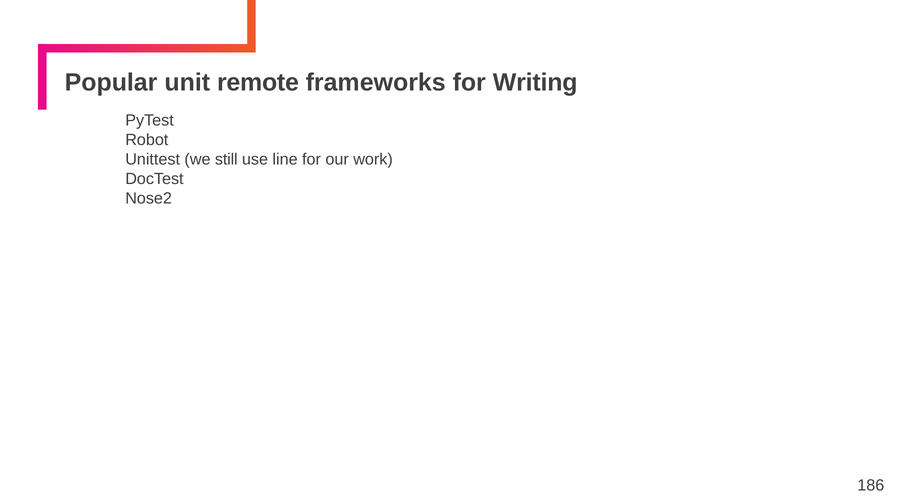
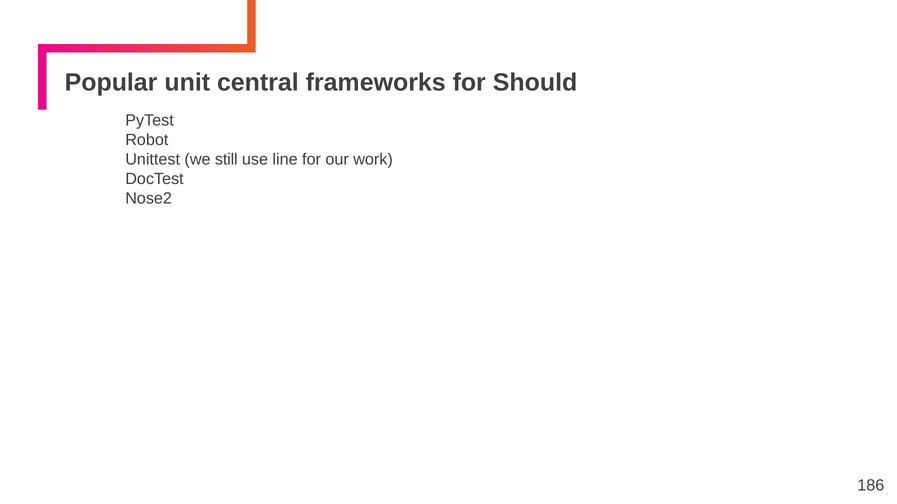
remote: remote -> central (258, 83)
Writing: Writing -> Should (535, 83)
